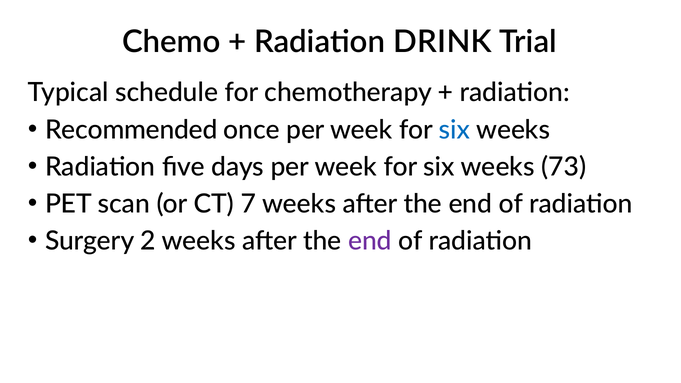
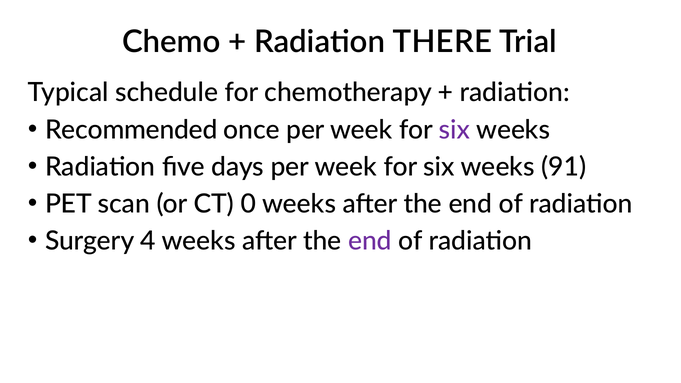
DRINK: DRINK -> THERE (443, 42)
six colour: blue -> purple (455, 130)
73: 73 -> 91 (564, 167)
7: 7 -> 0 (248, 204)
2: 2 -> 4 (148, 241)
